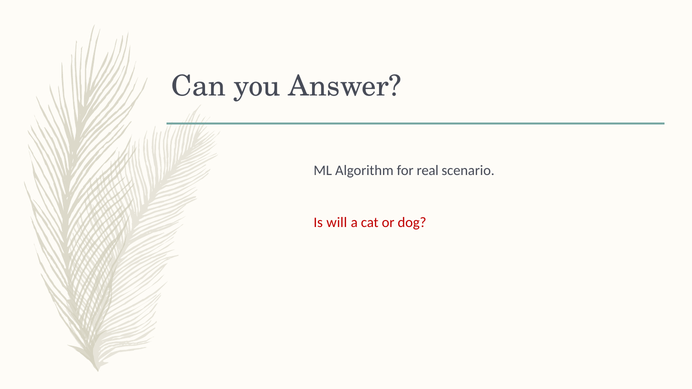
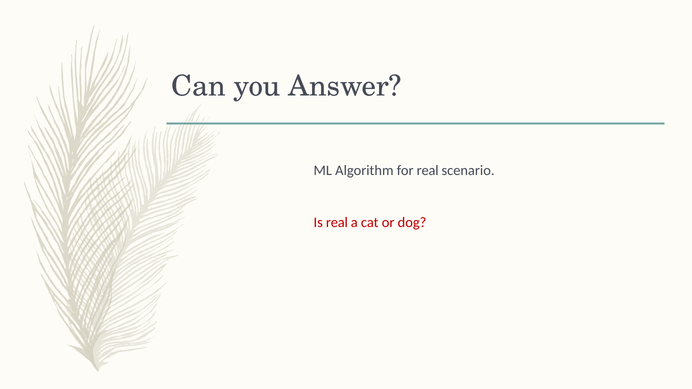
Is will: will -> real (337, 223)
